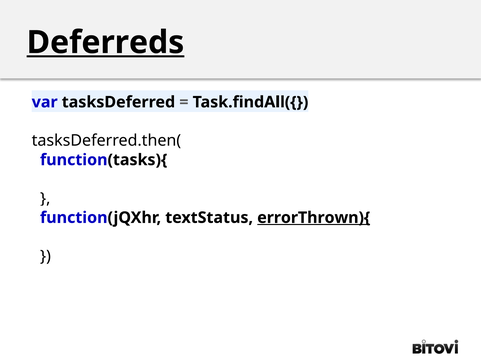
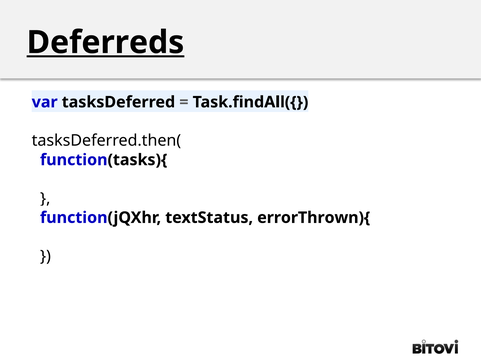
errorThrown){ underline: present -> none (314, 217)
